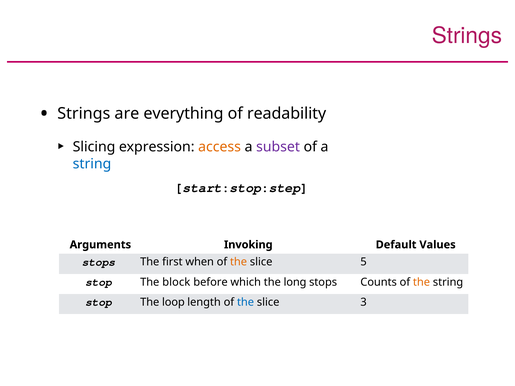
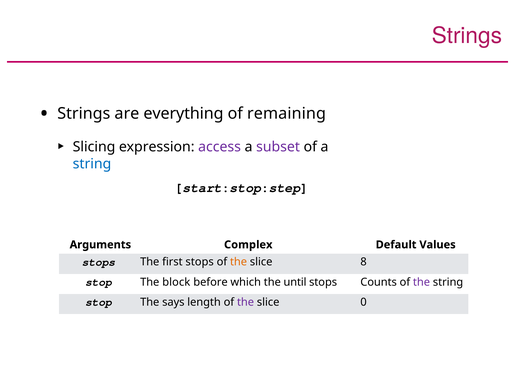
readability: readability -> remaining (286, 114)
access colour: orange -> purple (220, 147)
Invoking: Invoking -> Complex (248, 245)
first when: when -> stops (200, 262)
5: 5 -> 8 (364, 262)
long: long -> until (295, 282)
the colour: orange -> purple (422, 282)
loop: loop -> says (173, 302)
the colour: blue -> purple (246, 302)
3: 3 -> 0 (364, 302)
